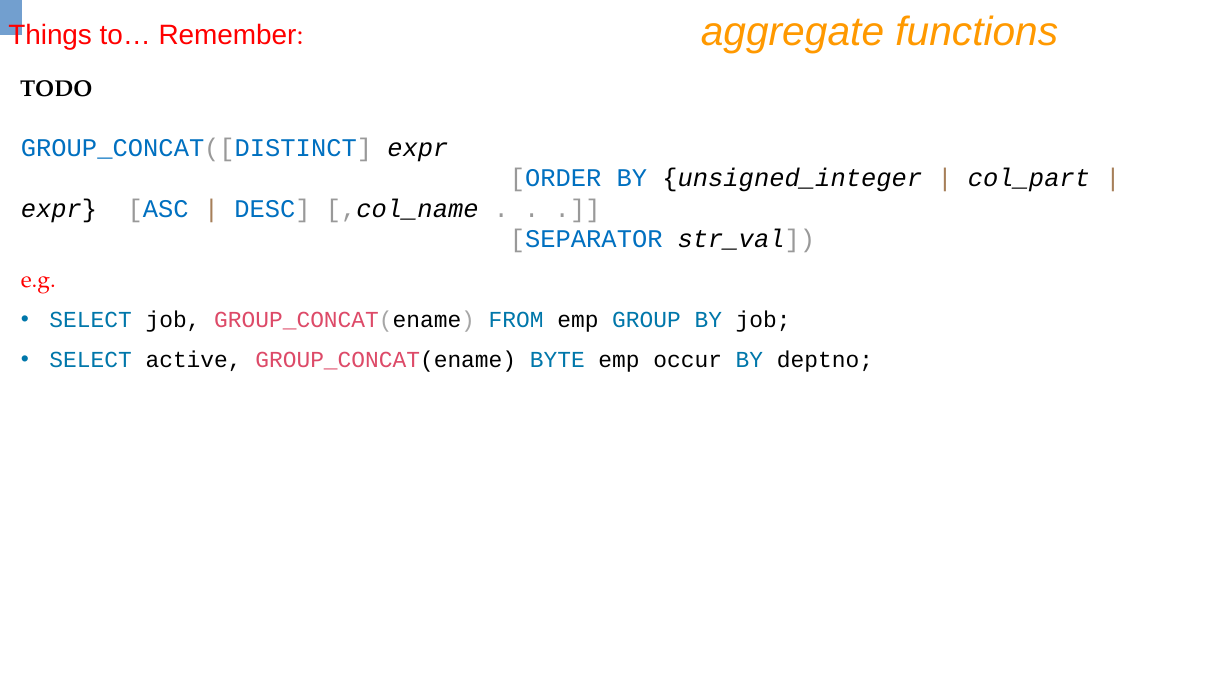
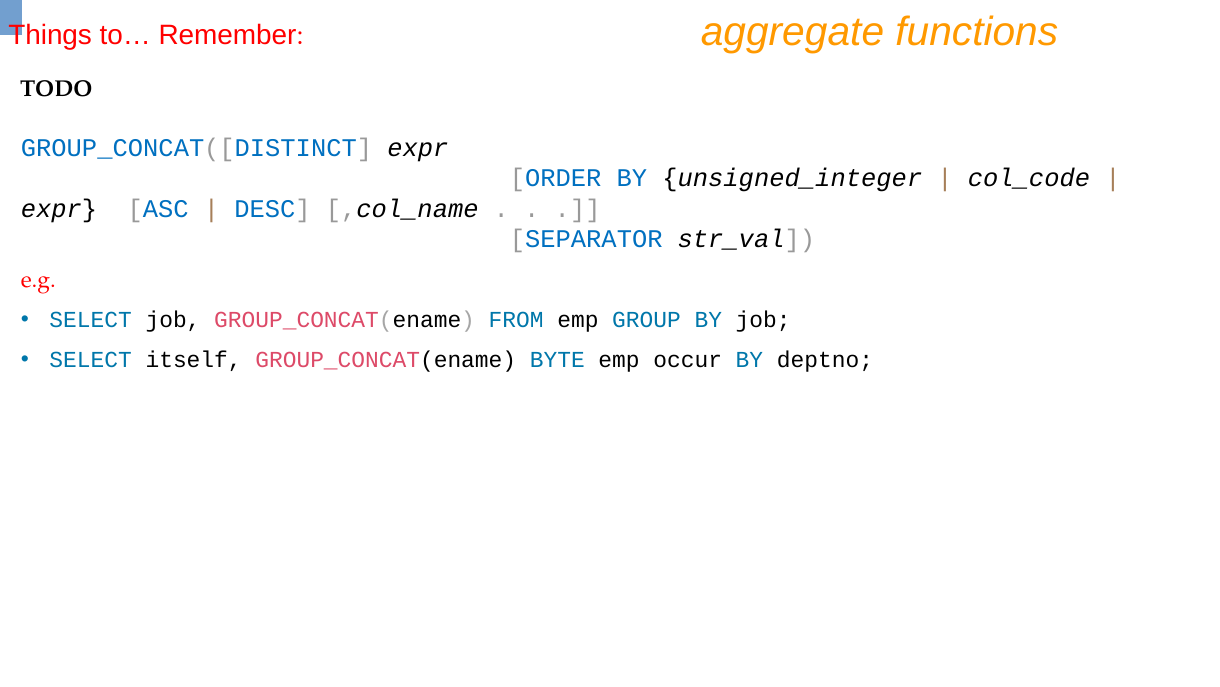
col_part: col_part -> col_code (1029, 178)
active: active -> itself (194, 359)
